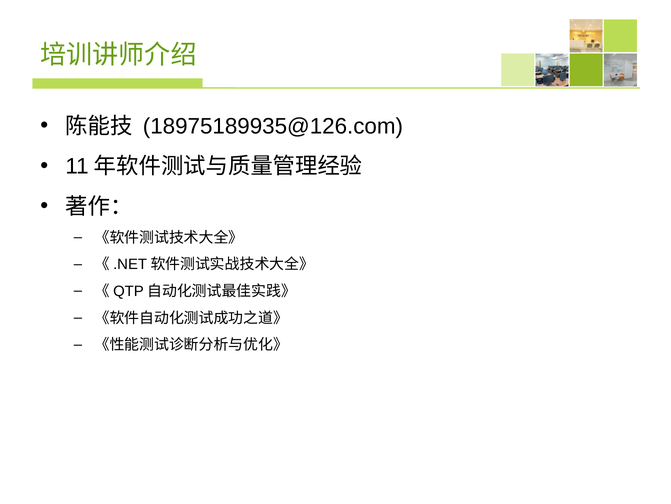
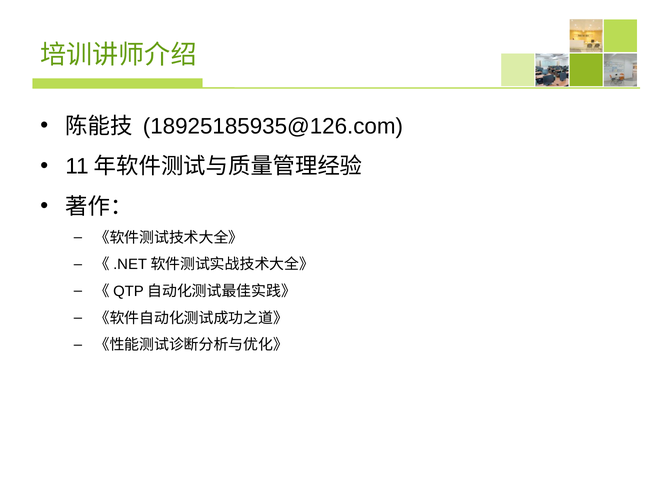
18975189935@126.com: 18975189935@126.com -> 18925185935@126.com (273, 126)
